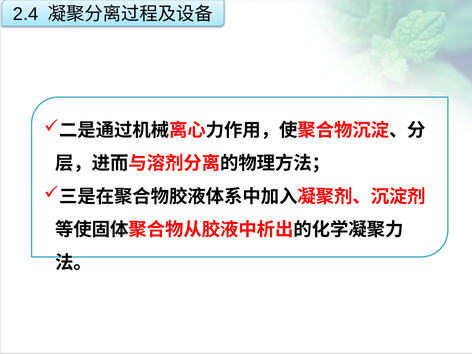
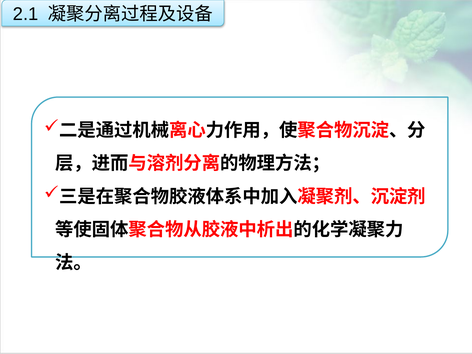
2.4: 2.4 -> 2.1 (26, 14)
